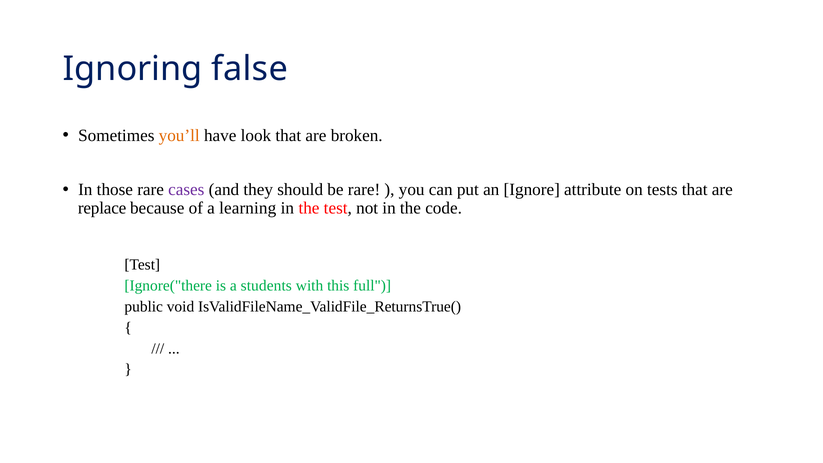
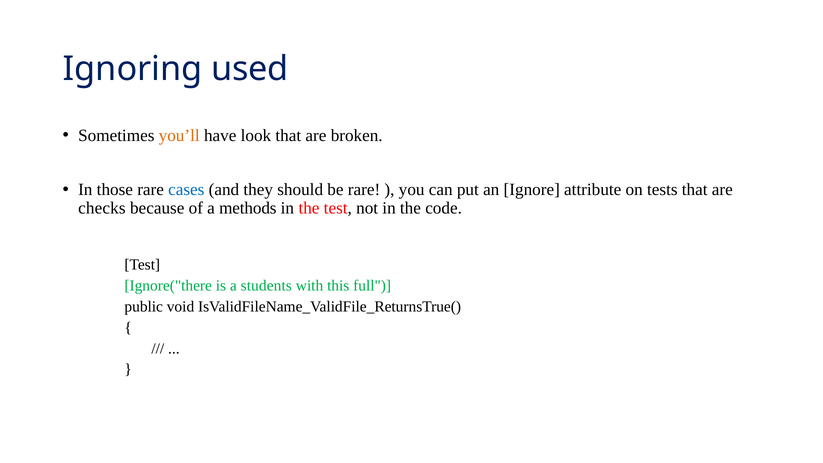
false: false -> used (250, 69)
cases colour: purple -> blue (186, 190)
replace: replace -> checks (102, 208)
learning: learning -> methods (248, 208)
